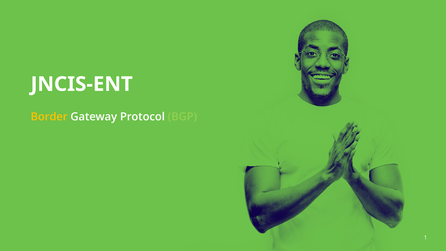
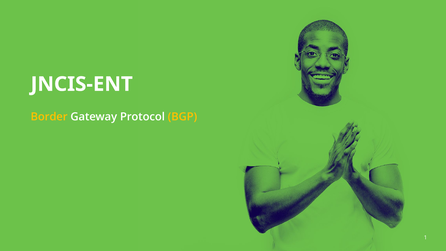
BGP colour: light green -> yellow (182, 117)
